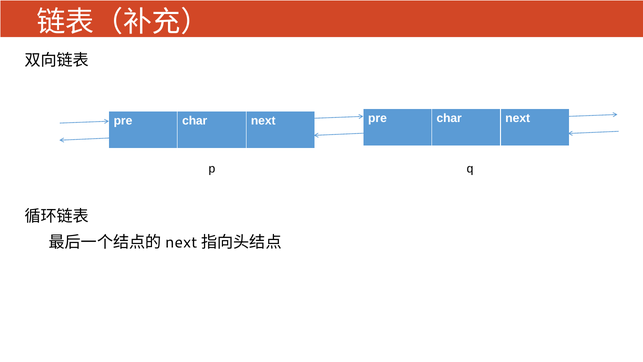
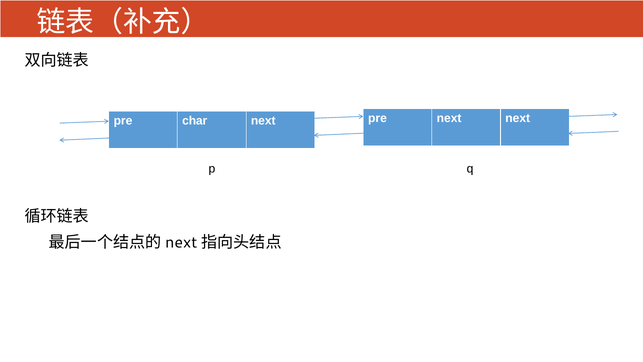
next pre char: char -> next (449, 118)
